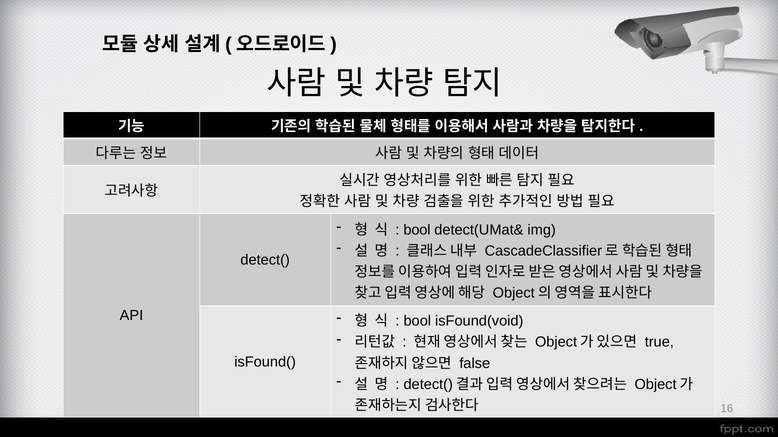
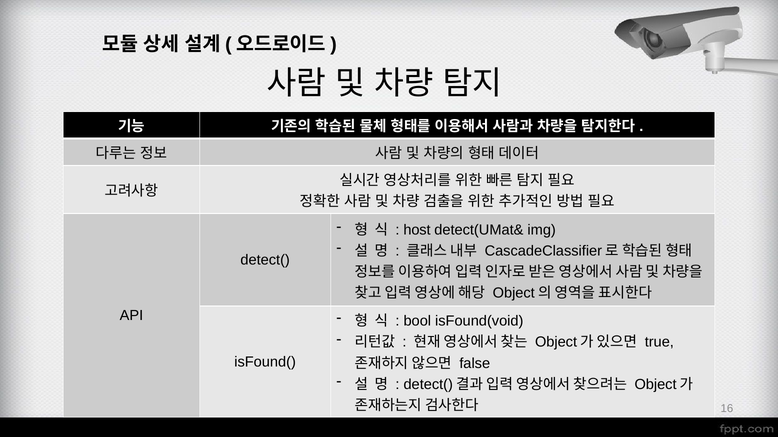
bool: bool -> host (417, 230)
